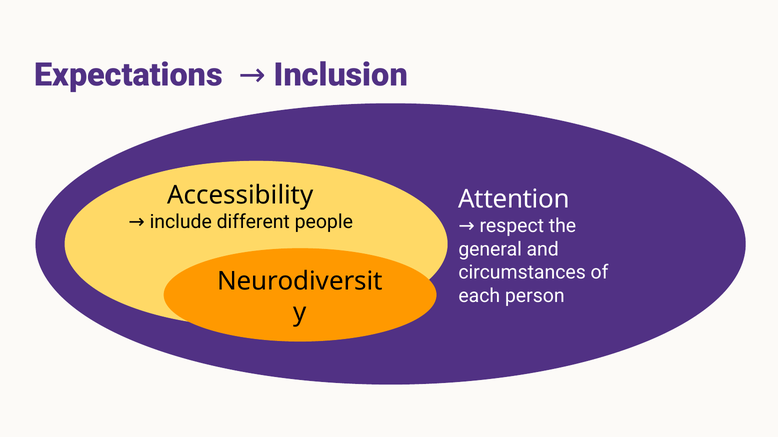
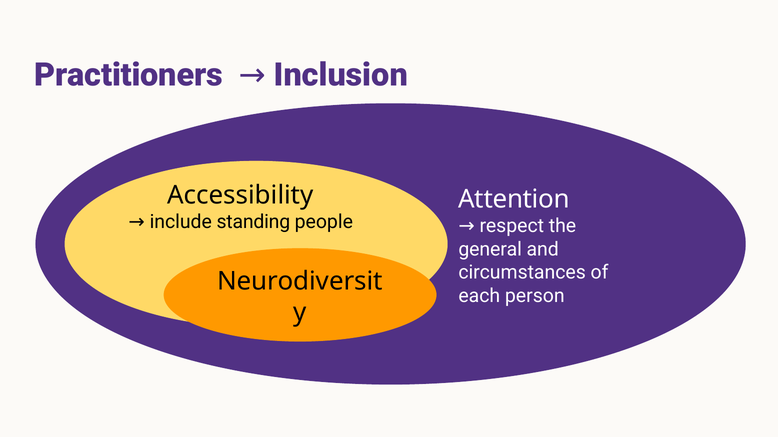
Expectations: Expectations -> Practitioners (129, 75)
different: different -> standing (253, 222)
